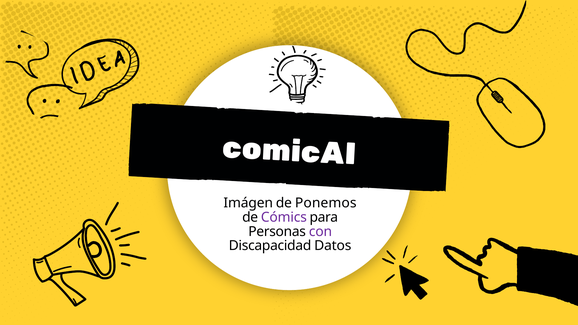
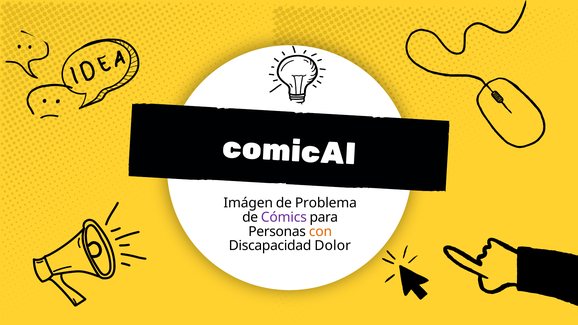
Ponemos: Ponemos -> Problema (326, 203)
con colour: purple -> orange (320, 232)
Datos: Datos -> Dolor (333, 246)
